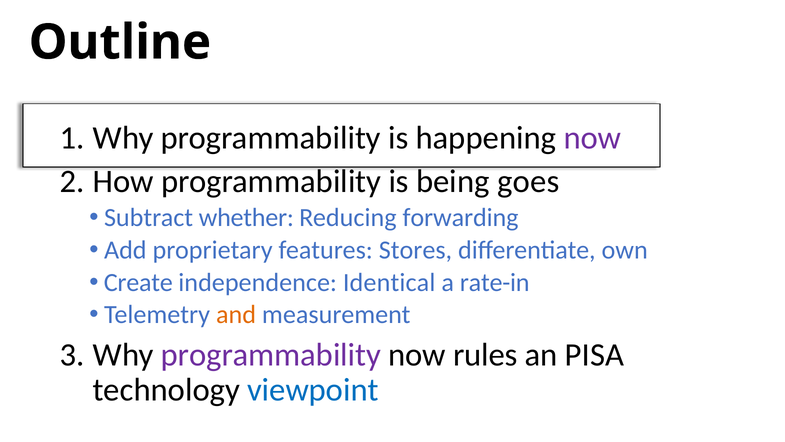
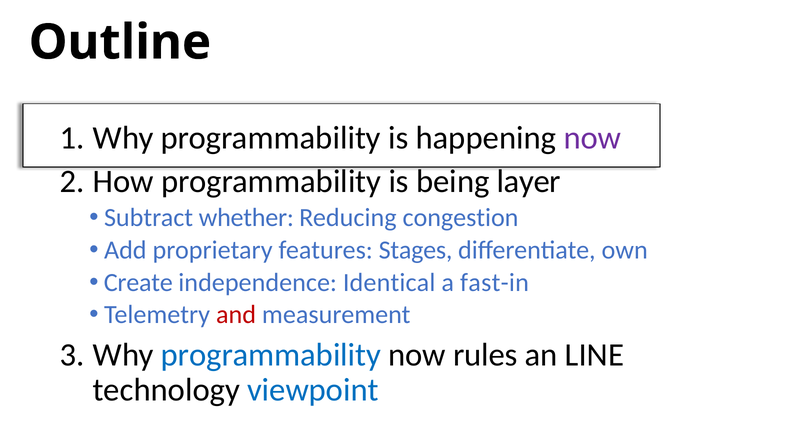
goes: goes -> layer (529, 181)
forwarding: forwarding -> congestion (461, 217)
Stores: Stores -> Stages (416, 250)
rate-in: rate-in -> fast-in (494, 282)
and colour: orange -> red (236, 314)
programmability colour: purple -> blue (271, 354)
PISA: PISA -> LINE (594, 354)
